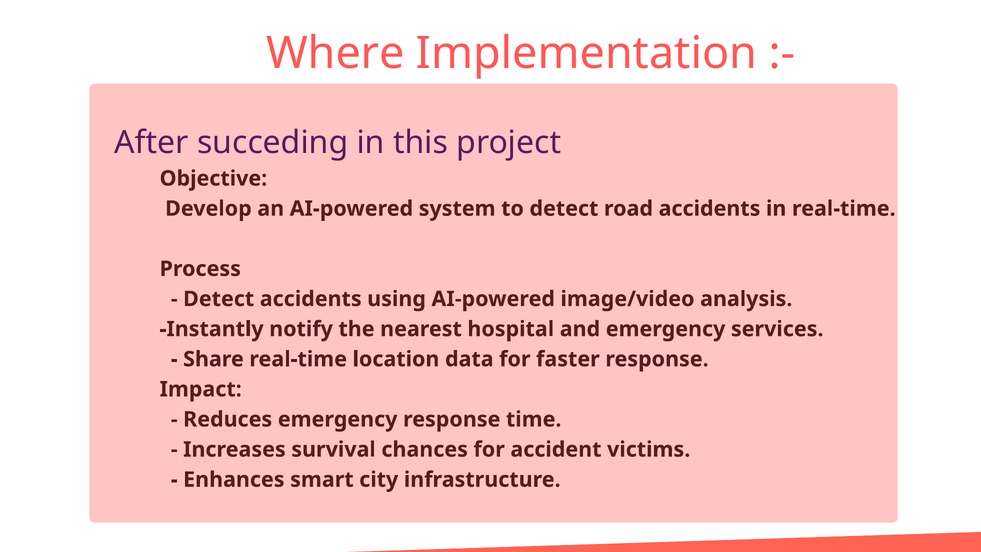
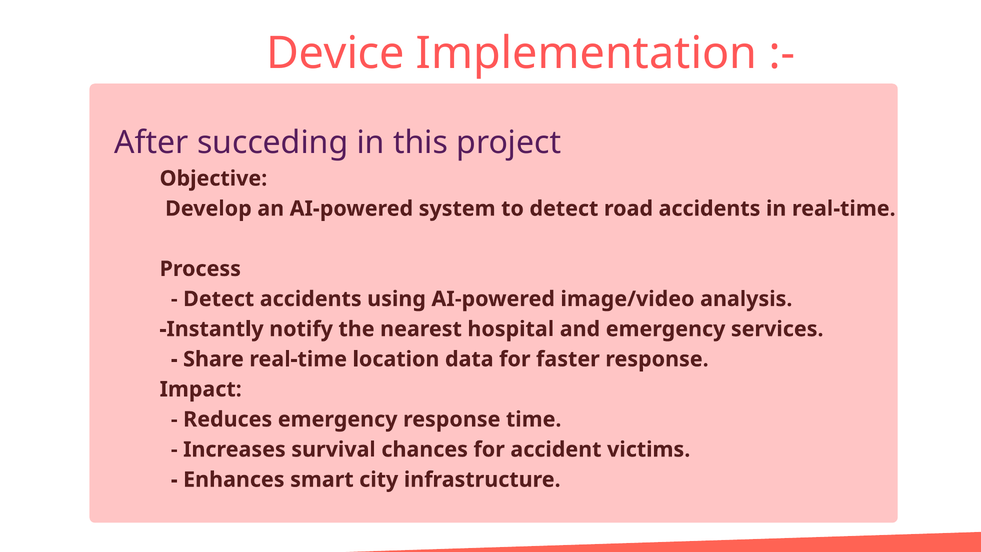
Where: Where -> Device (335, 54)
